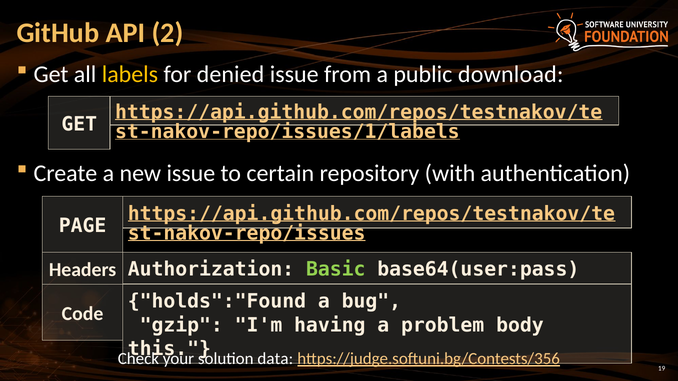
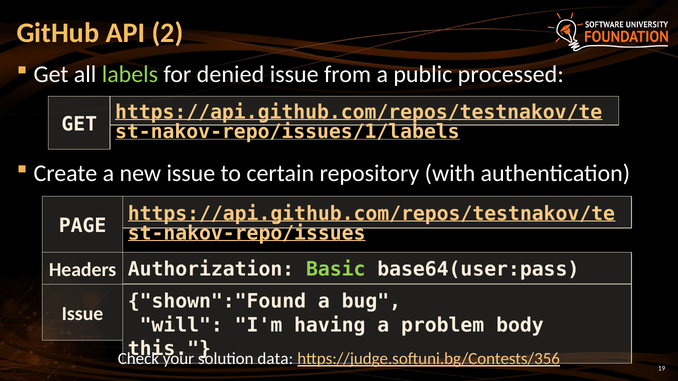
labels colour: yellow -> light green (130, 75)
download: download -> processed (511, 75)
holds":"Found: holds":"Found -> shown":"Found (217, 302)
Code: Code -> Issue (83, 314)
gzip: gzip -> will (181, 326)
